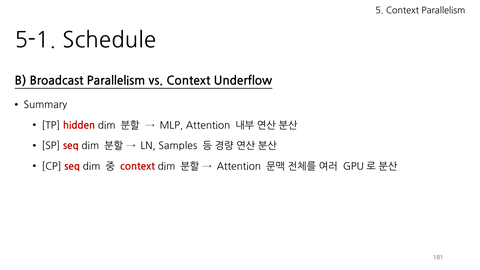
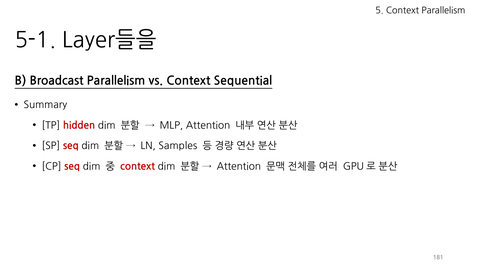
Schedule: Schedule -> Layer들을 (109, 40)
Underflow: Underflow -> Sequential (243, 81)
